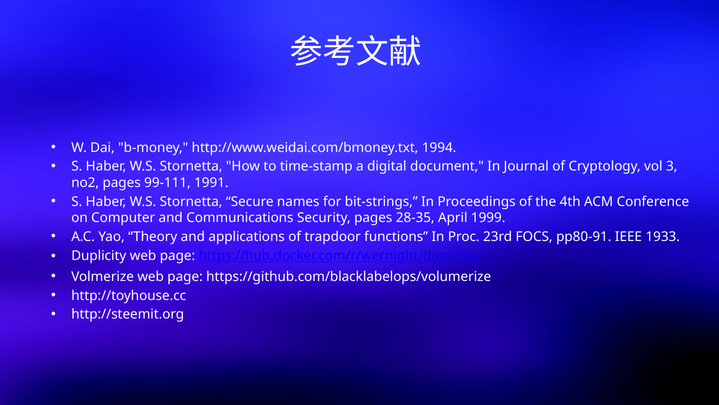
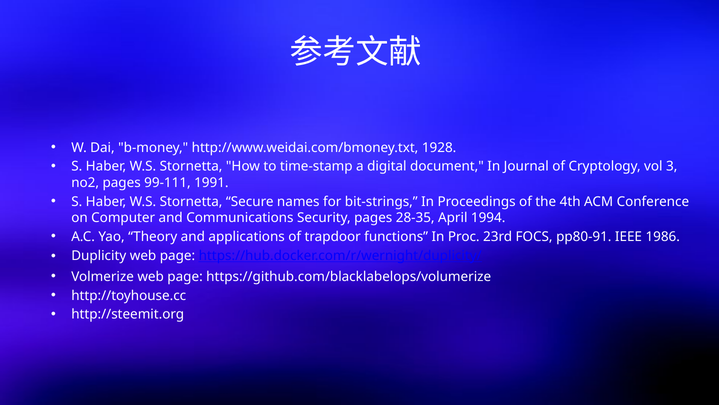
1994: 1994 -> 1928 (439, 147)
1999: 1999 -> 1994 (488, 218)
1933: 1933 -> 1986 (663, 236)
